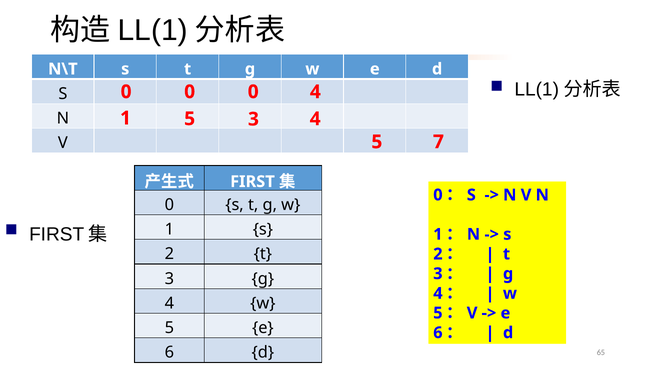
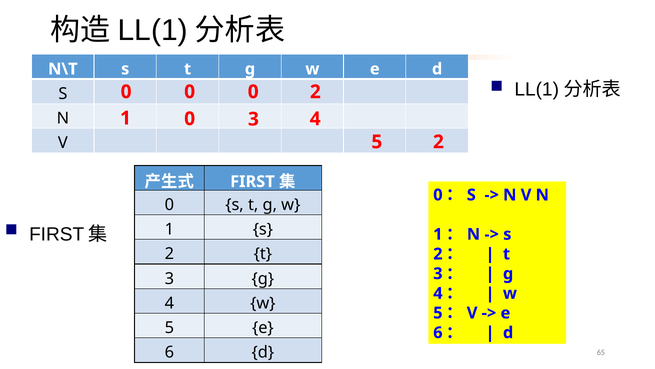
0 4: 4 -> 2 (315, 92)
1 5: 5 -> 0 (190, 119)
5 7: 7 -> 2 (438, 142)
